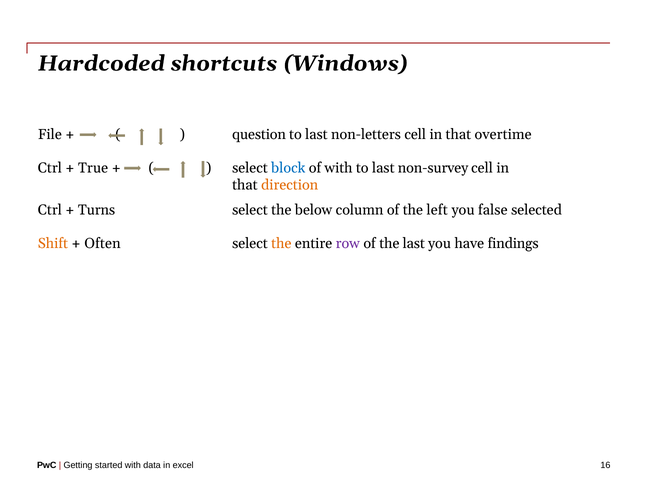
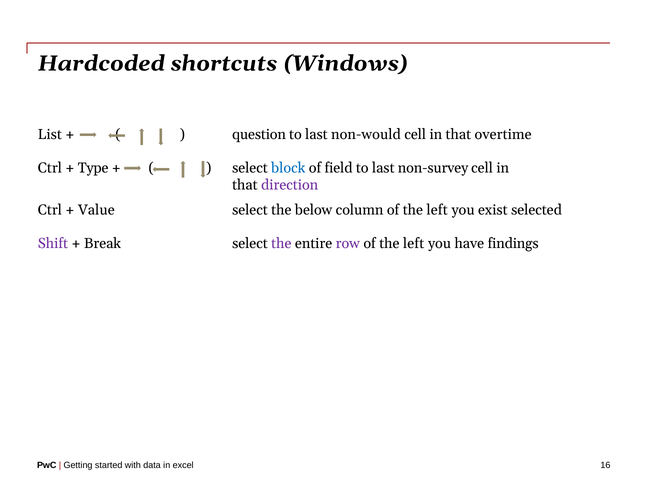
File: File -> List (50, 134)
non-letters: non-letters -> non-would (366, 134)
True: True -> Type (93, 168)
of with: with -> field (339, 168)
direction colour: orange -> purple (290, 185)
Turns: Turns -> Value (96, 210)
false: false -> exist (493, 210)
Shift colour: orange -> purple (53, 243)
Often: Often -> Break (103, 243)
the colour: orange -> purple (281, 243)
last: last -> left (414, 243)
